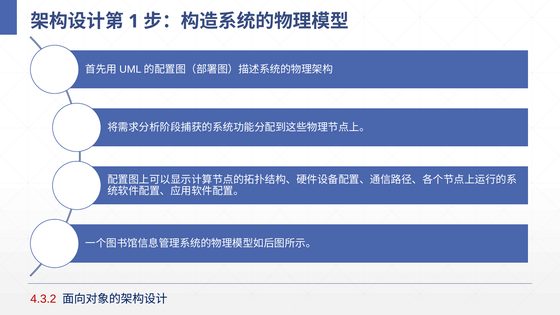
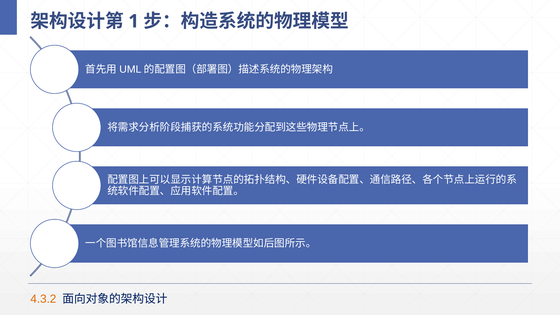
4.3.2 colour: red -> orange (43, 299)
